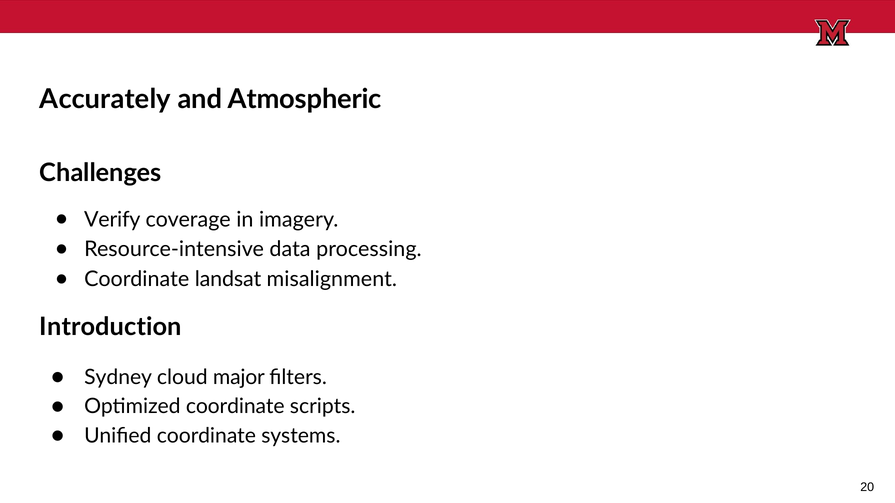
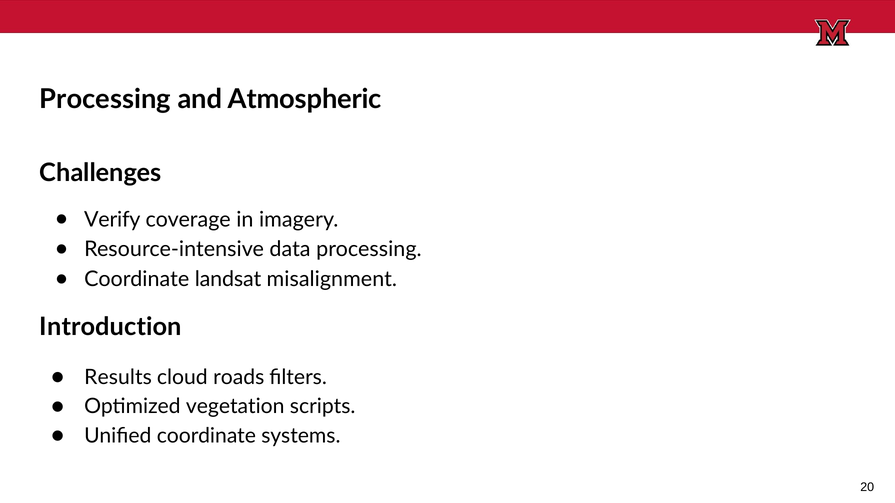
Accurately: Accurately -> Processing (105, 99)
Sydney: Sydney -> Results (118, 378)
major: major -> roads (239, 378)
Optimized coordinate: coordinate -> vegetation (235, 407)
